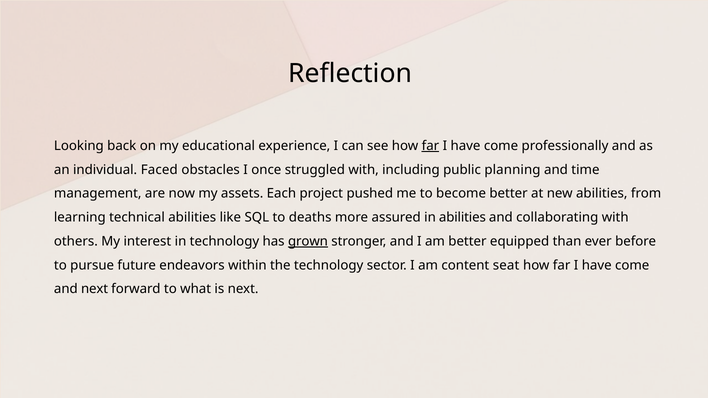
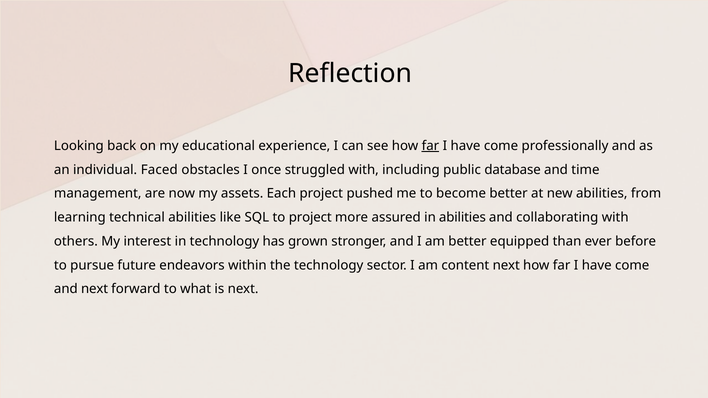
planning: planning -> database (513, 170)
to deaths: deaths -> project (310, 218)
grown underline: present -> none (308, 241)
content seat: seat -> next (506, 265)
